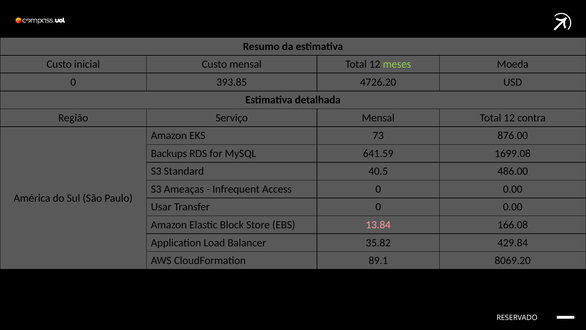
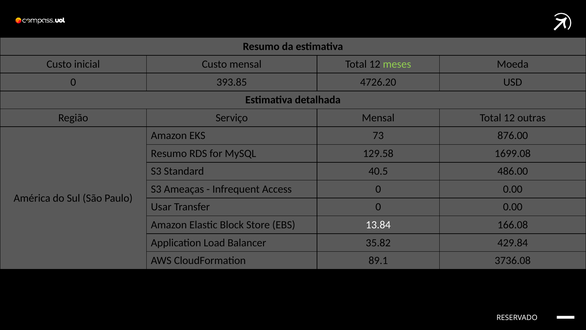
contra: contra -> outras (532, 118)
Backups: Backups -> Resumo (169, 153)
641.59: 641.59 -> 129.58 (378, 153)
13.84 colour: pink -> white (378, 225)
8069.20: 8069.20 -> 3736.08 (513, 260)
